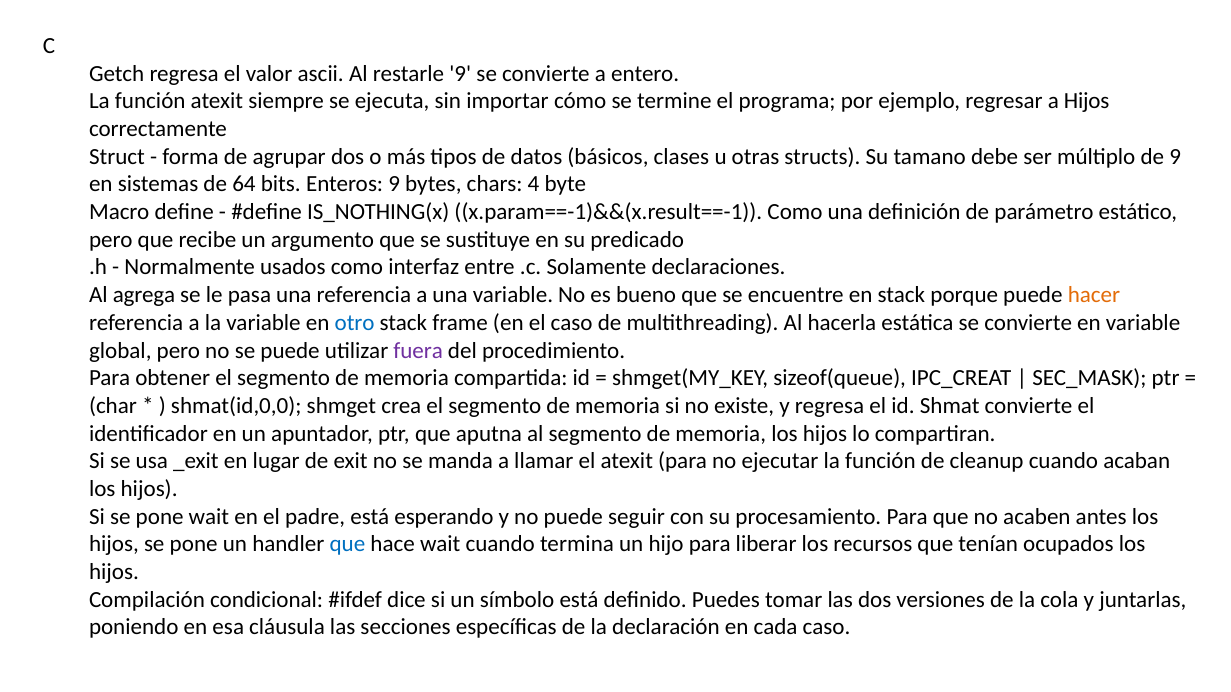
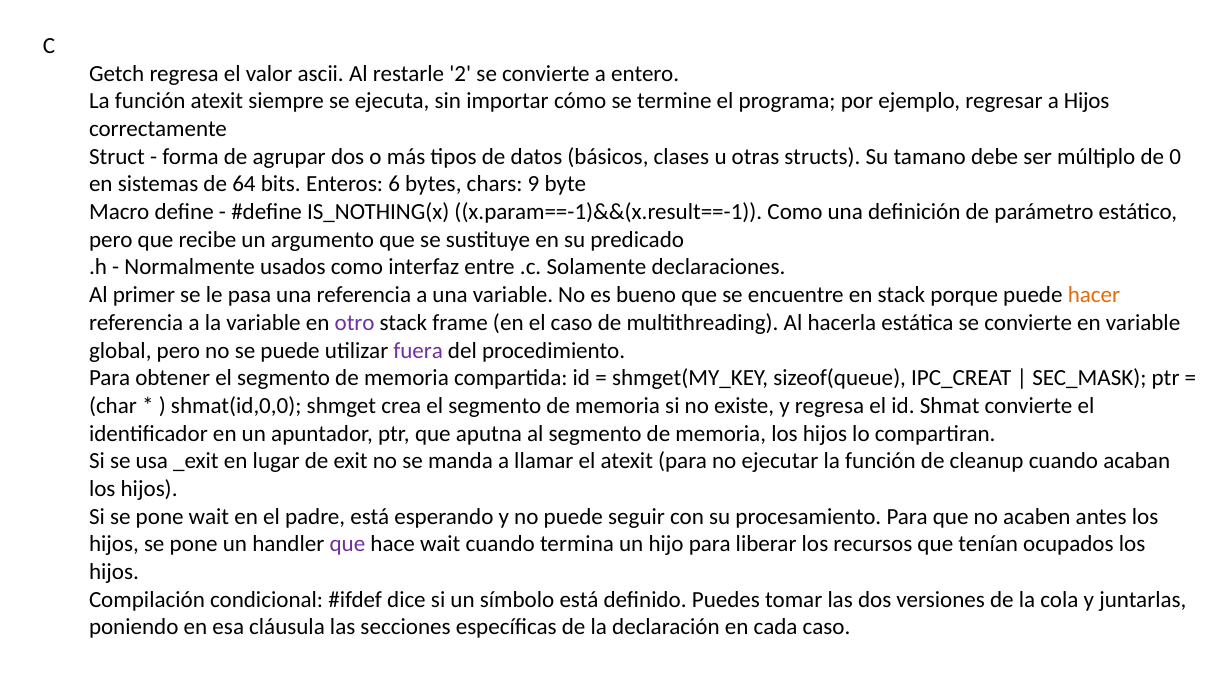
restarle 9: 9 -> 2 (460, 74)
de 9: 9 -> 0 (1175, 157)
Enteros 9: 9 -> 6 (394, 184)
4: 4 -> 9 (534, 184)
agrega: agrega -> primer (144, 295)
otro colour: blue -> purple (355, 323)
que colour: blue -> purple (347, 545)
